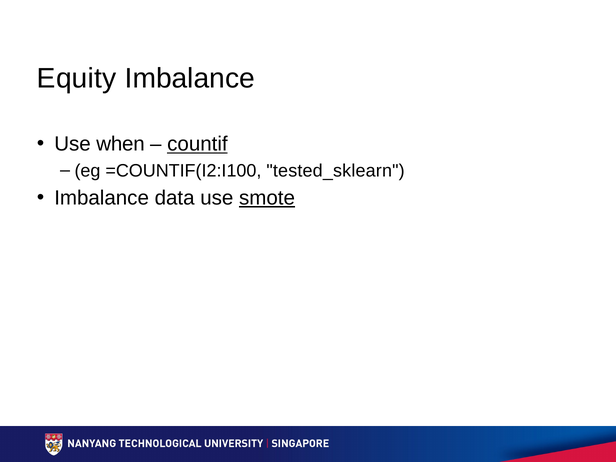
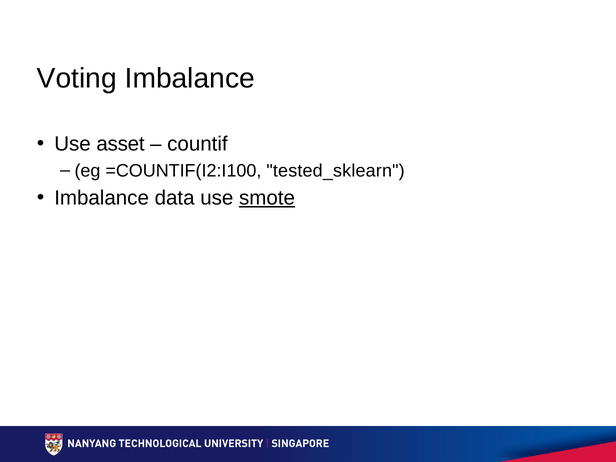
Equity: Equity -> Voting (77, 78)
when: when -> asset (121, 144)
countif underline: present -> none (197, 144)
